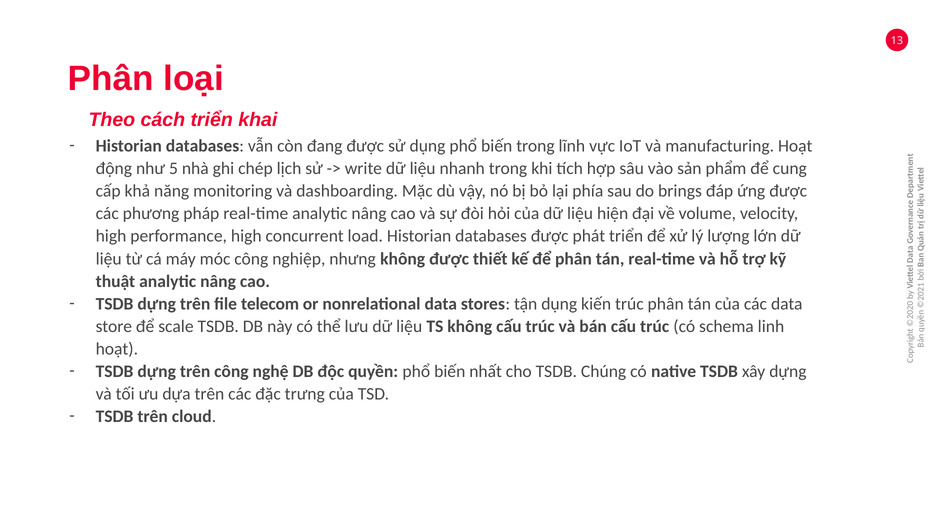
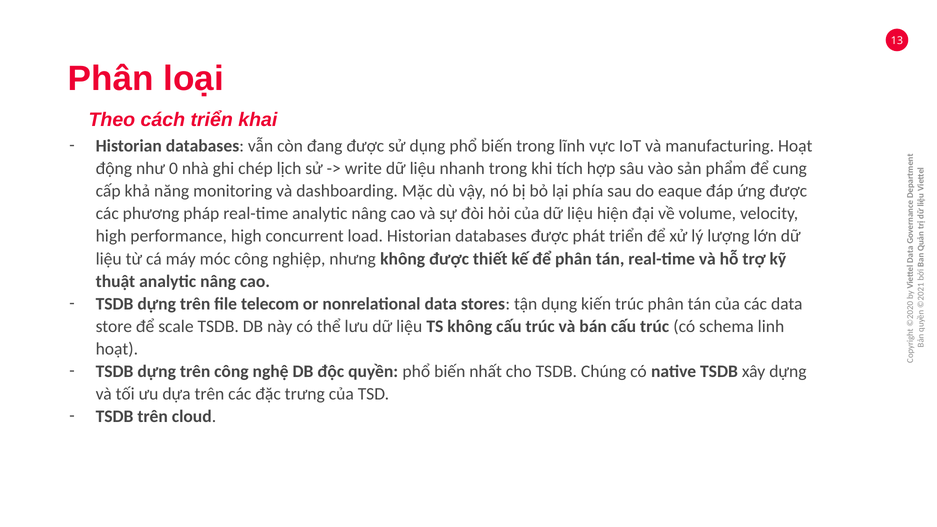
như 5: 5 -> 0 (173, 169)
brings: brings -> eaque (680, 191)
